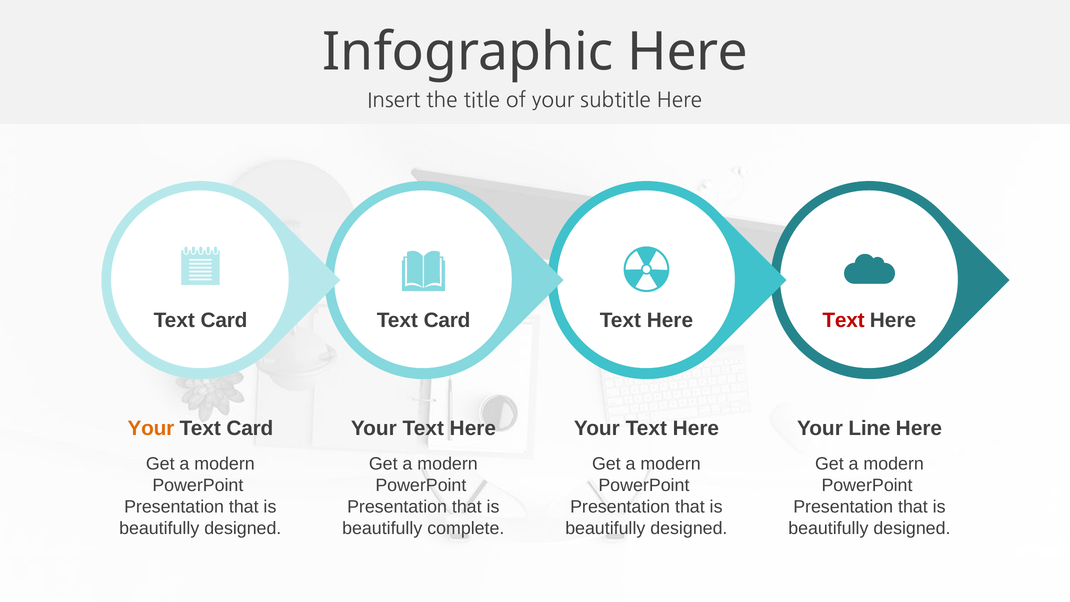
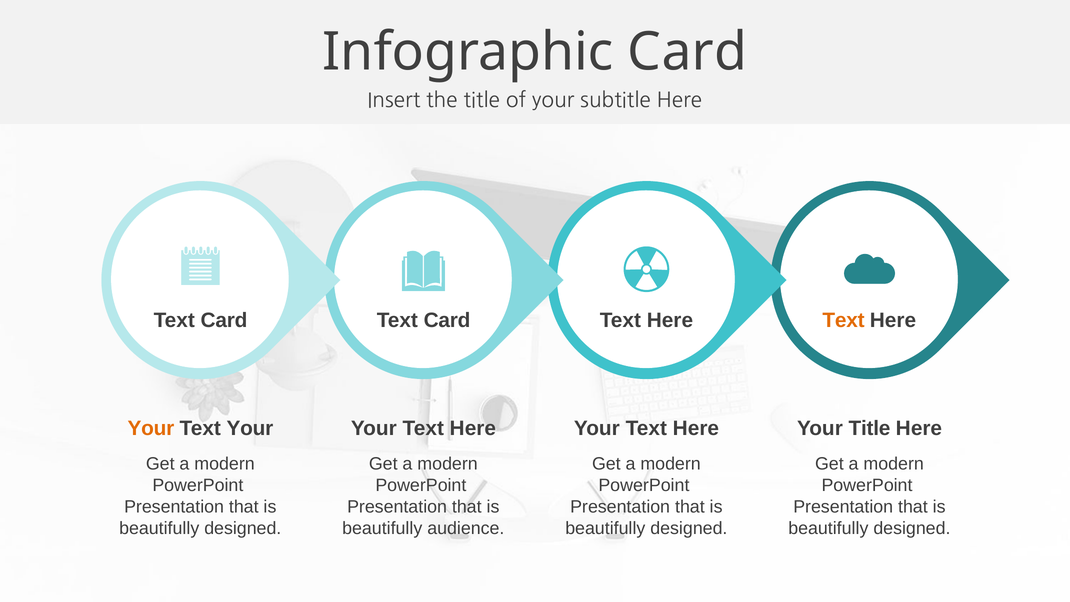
Infographic Here: Here -> Card (687, 52)
Text colour: red -> orange (844, 320)
Card: Card -> Your (250, 428)
Your Line: Line -> Title (869, 428)
complete: complete -> audience (466, 528)
